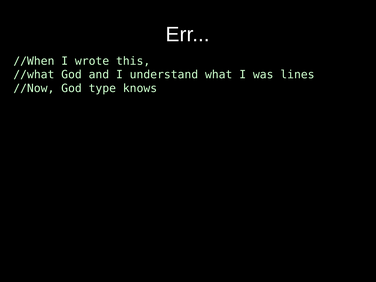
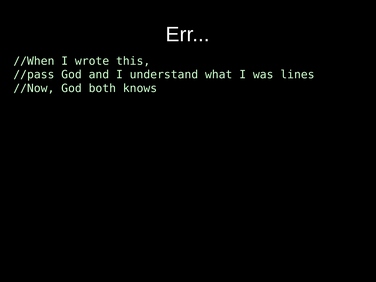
//what: //what -> //pass (34, 75)
type: type -> both (102, 88)
